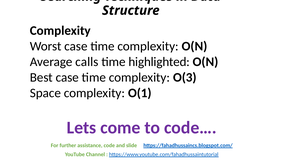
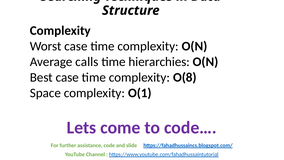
highlighted: highlighted -> hierarchies (159, 62)
O(3: O(3 -> O(8 (185, 77)
